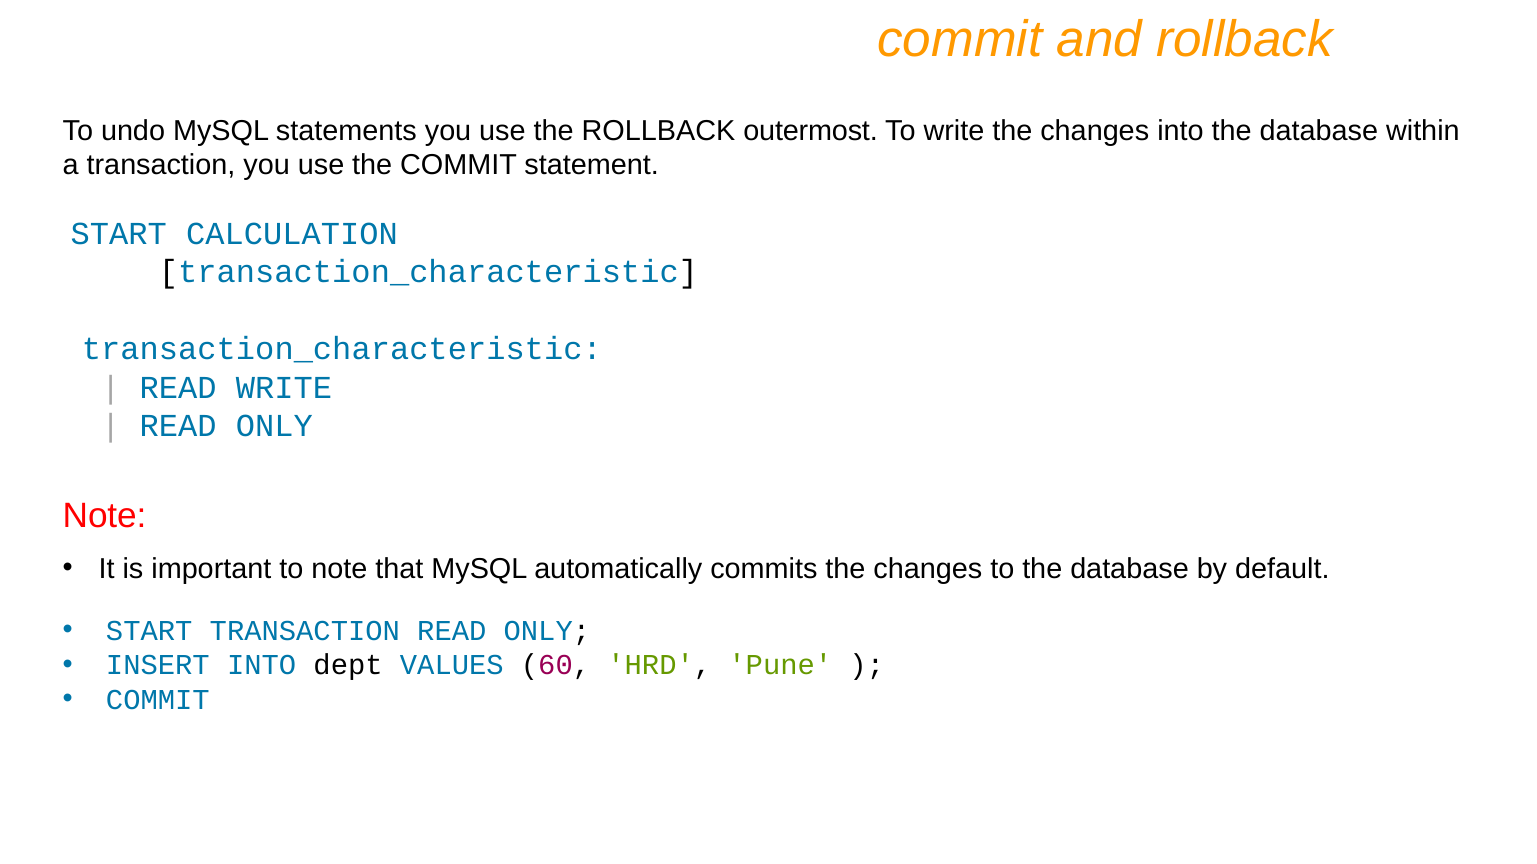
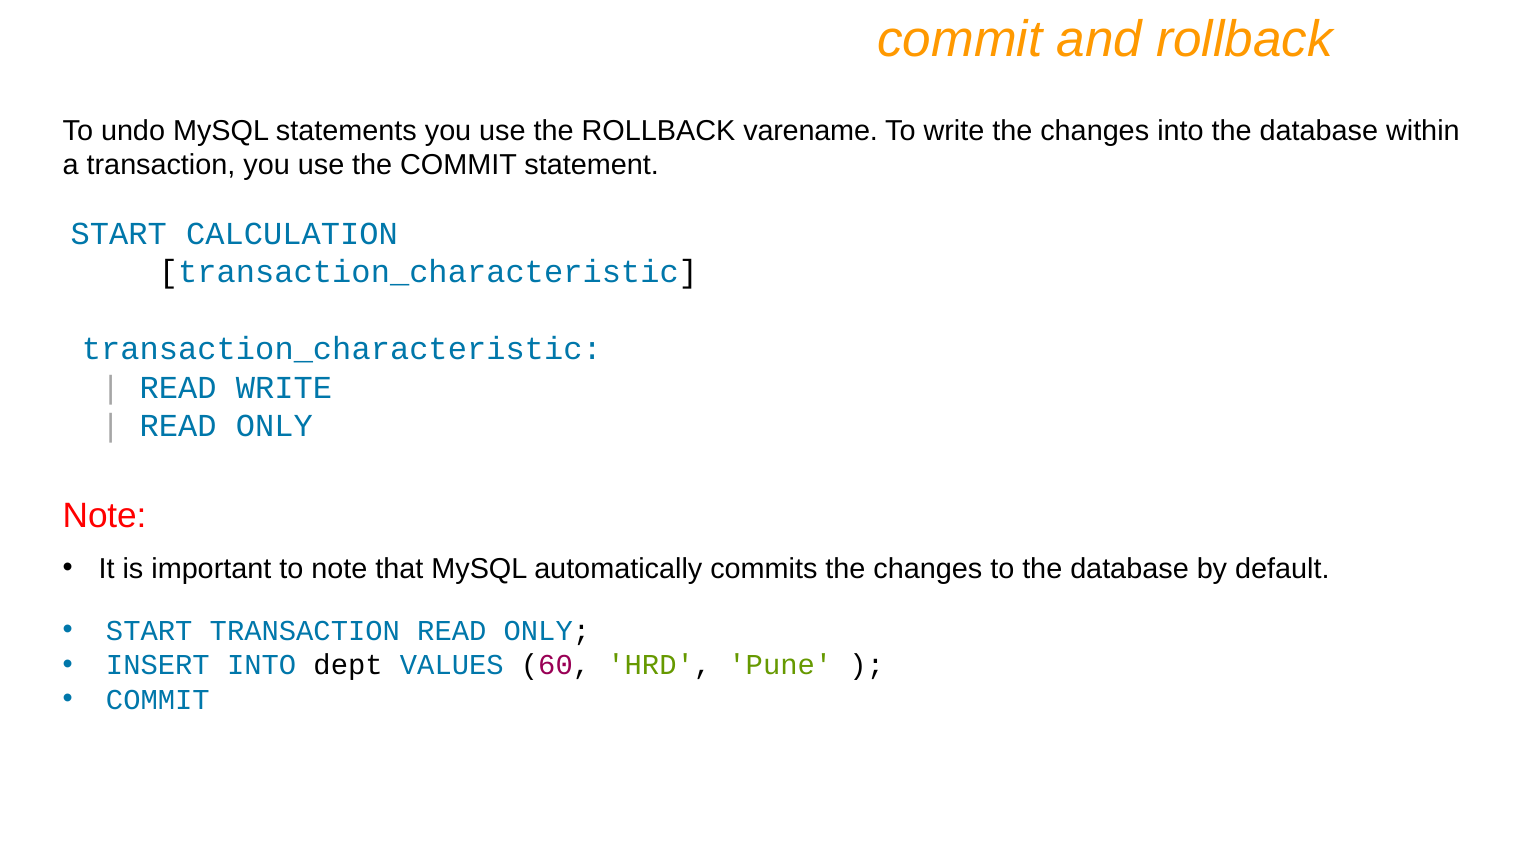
outermost: outermost -> varename (811, 131)
